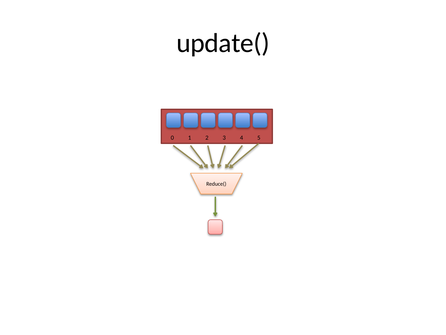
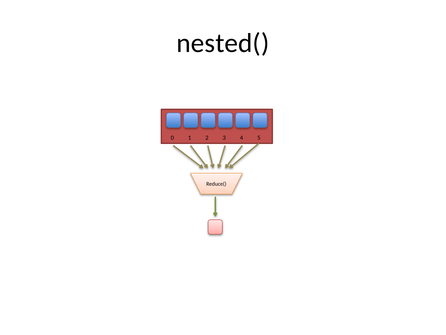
update(: update( -> nested( (223, 43)
